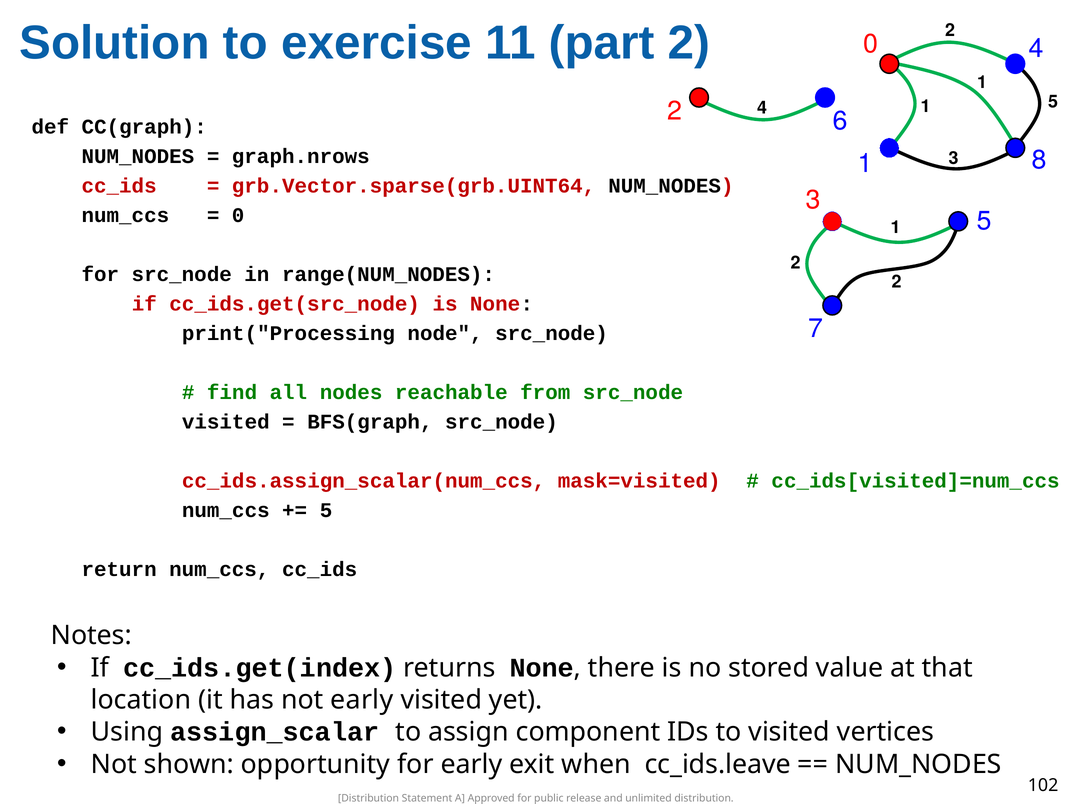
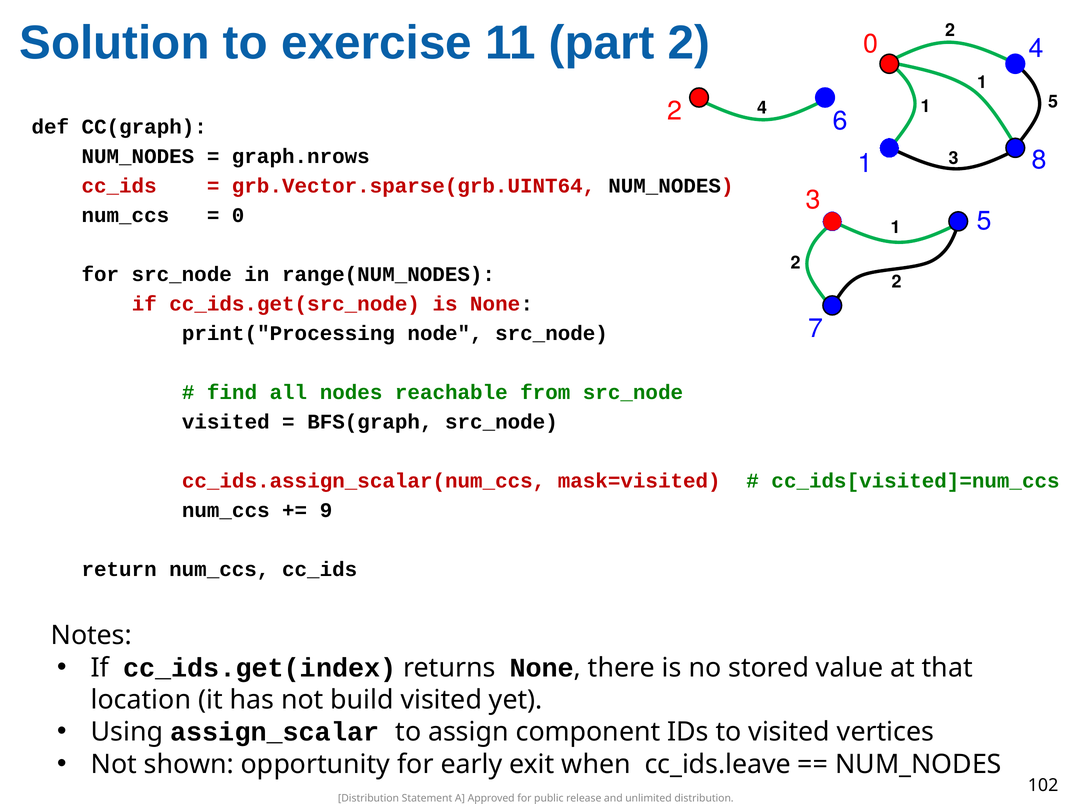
5: 5 -> 9 (326, 510)
not early: early -> build (362, 700)
